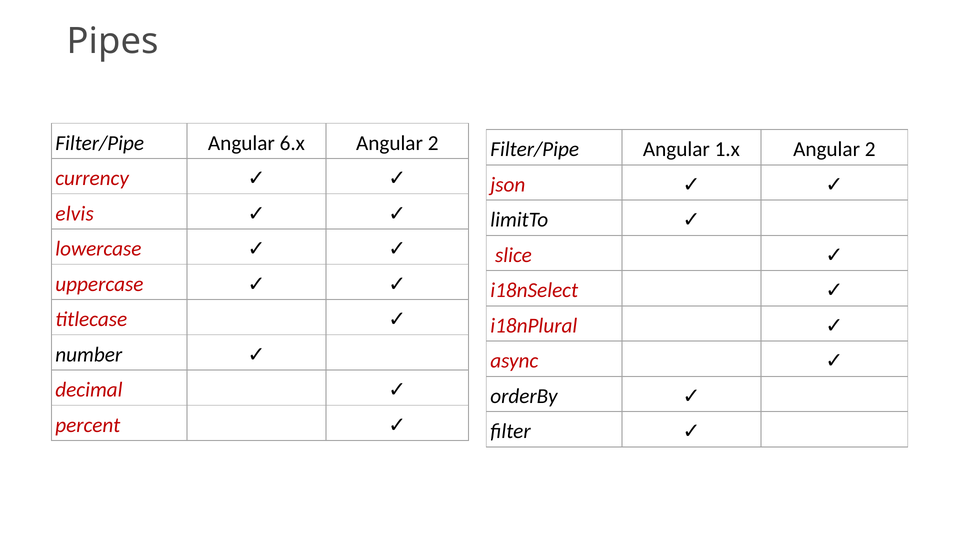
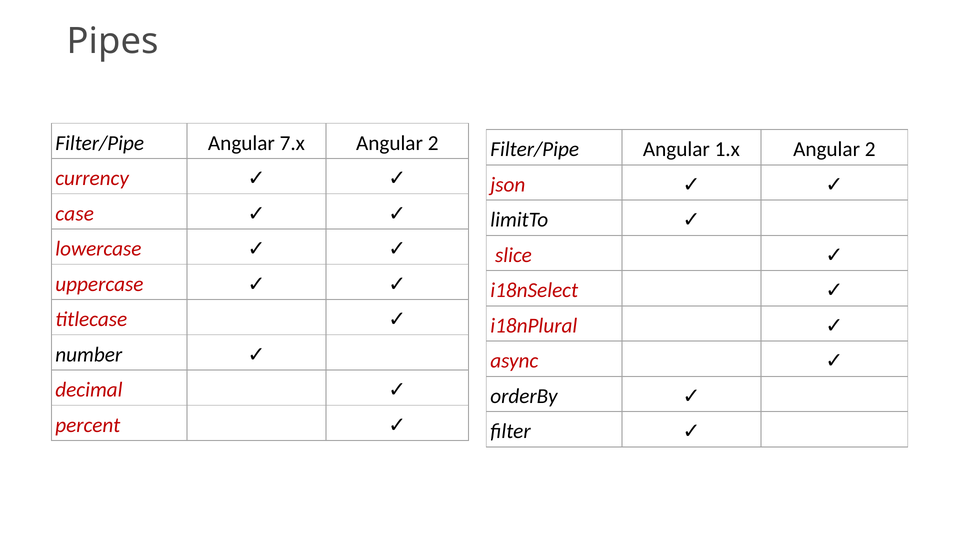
6.x: 6.x -> 7.x (292, 143)
elvis: elvis -> case (75, 213)
